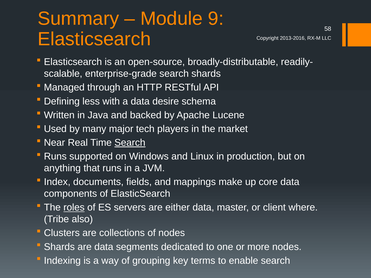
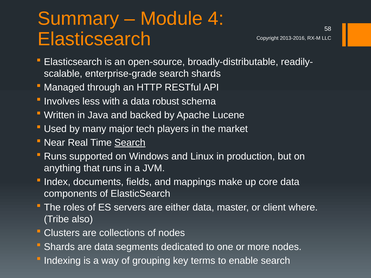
9: 9 -> 4 (216, 19)
Defining: Defining -> Involves (62, 101)
desire: desire -> robust (166, 101)
roles underline: present -> none (74, 208)
